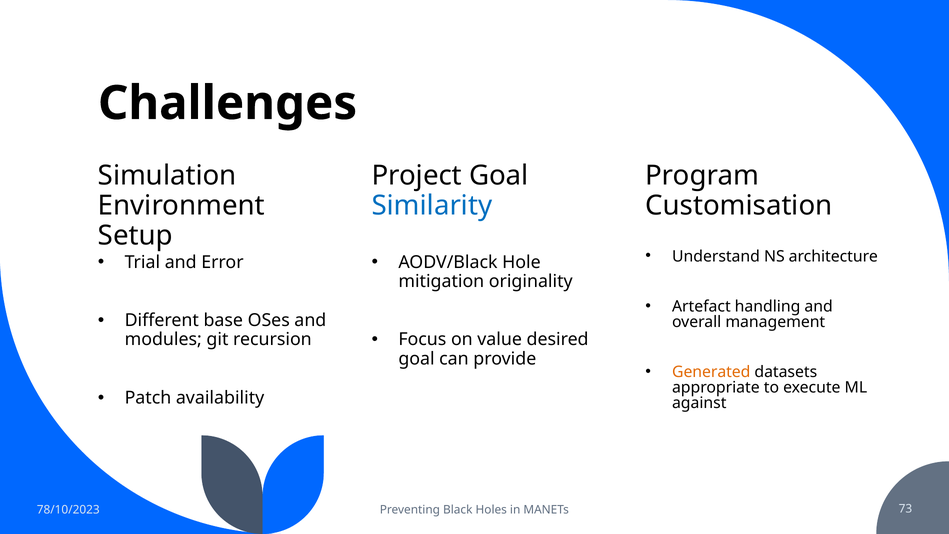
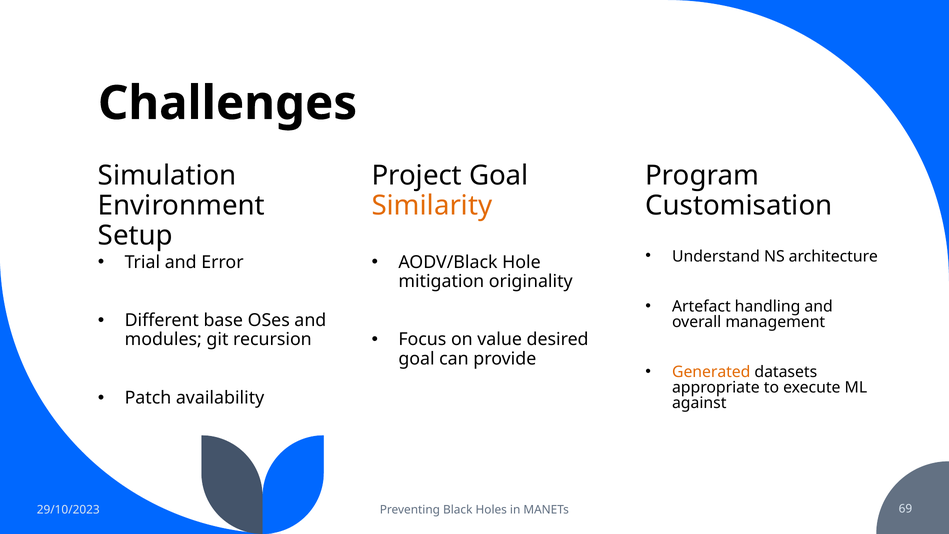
Similarity colour: blue -> orange (432, 206)
78/10/2023: 78/10/2023 -> 29/10/2023 (68, 510)
73: 73 -> 69 (905, 509)
